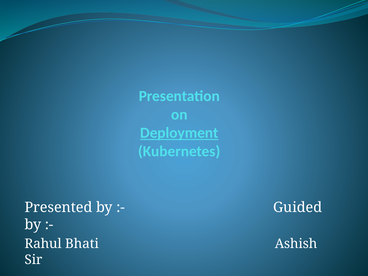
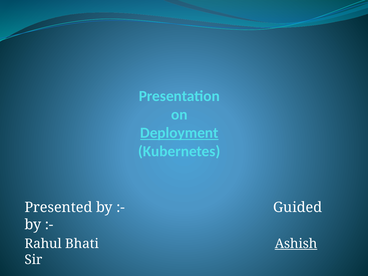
Ashish underline: none -> present (296, 244)
